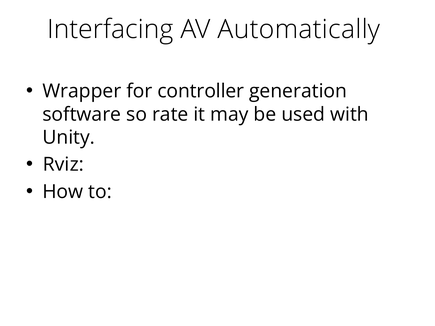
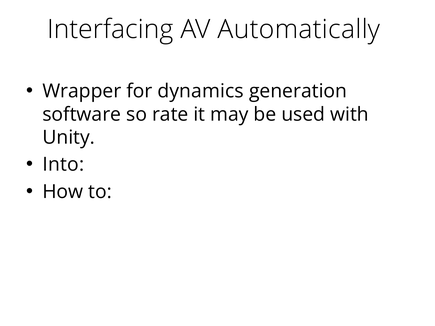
controller: controller -> dynamics (201, 91)
Rviz: Rviz -> Into (63, 165)
